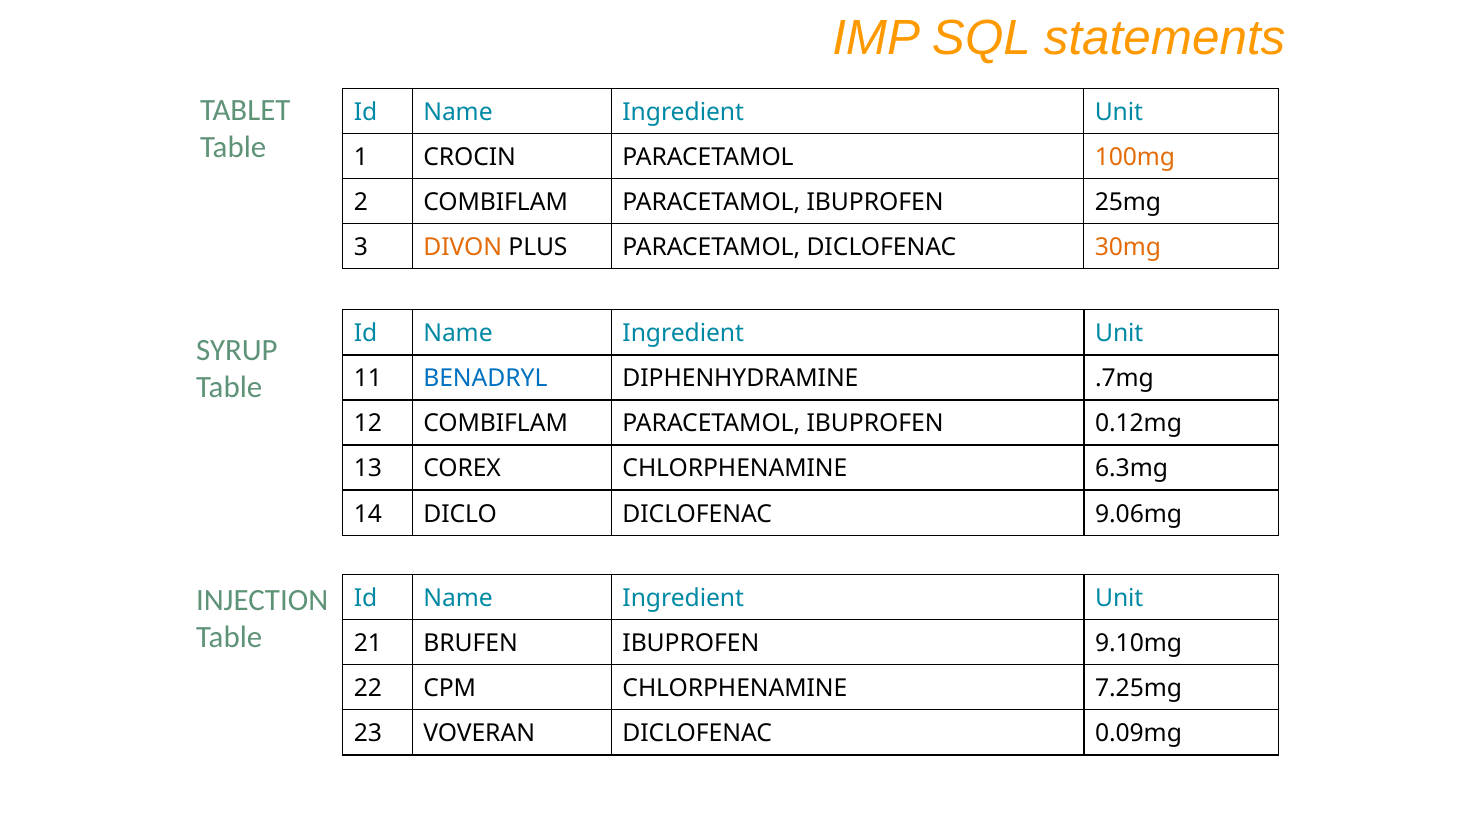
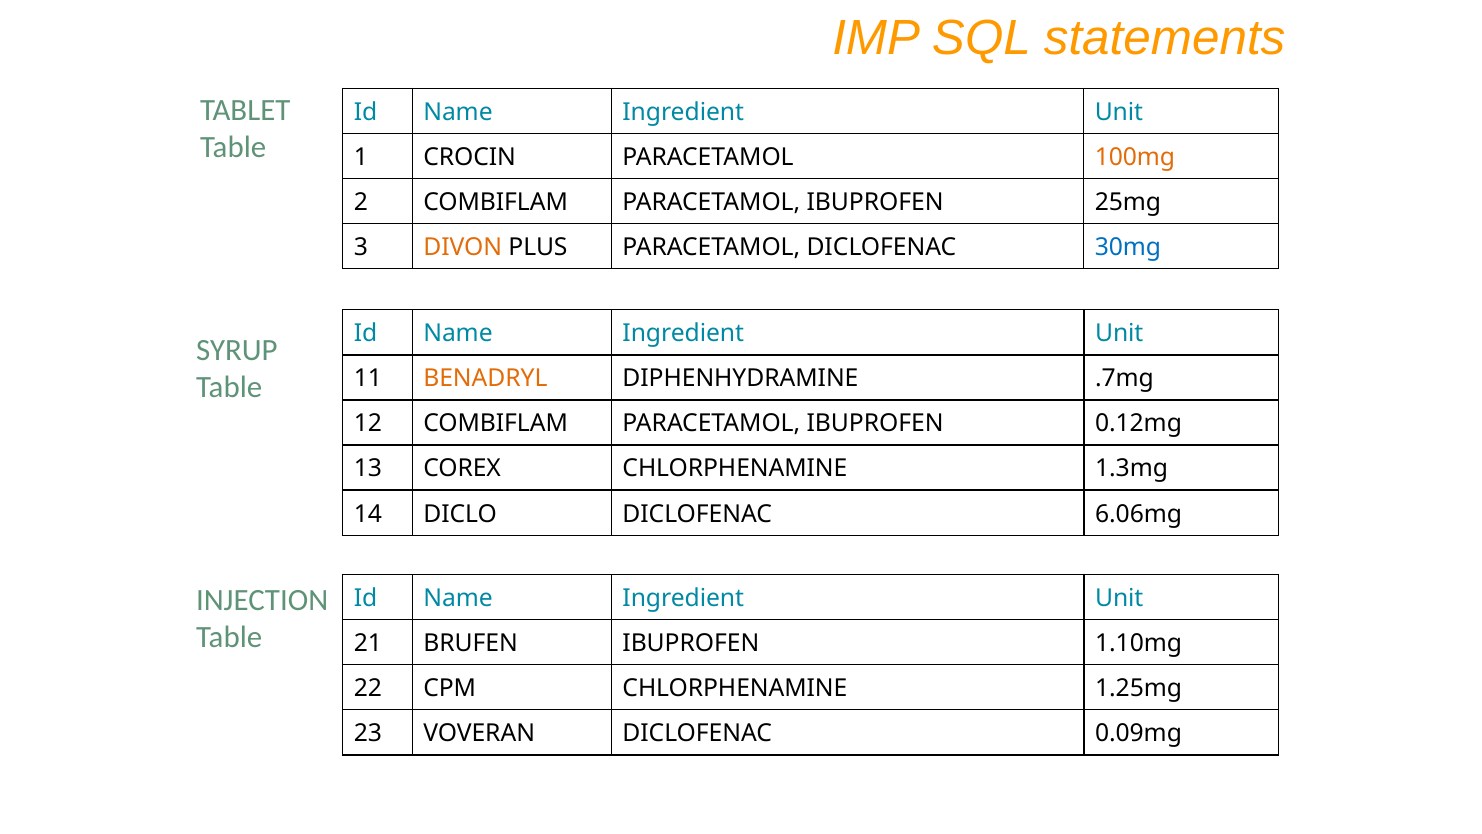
30mg colour: orange -> blue (1128, 247)
BENADRYL colour: blue -> orange (485, 378)
6.3mg: 6.3mg -> 1.3mg (1131, 469)
9.06mg: 9.06mg -> 6.06mg (1139, 514)
9.10mg: 9.10mg -> 1.10mg (1139, 643)
7.25mg: 7.25mg -> 1.25mg (1139, 688)
